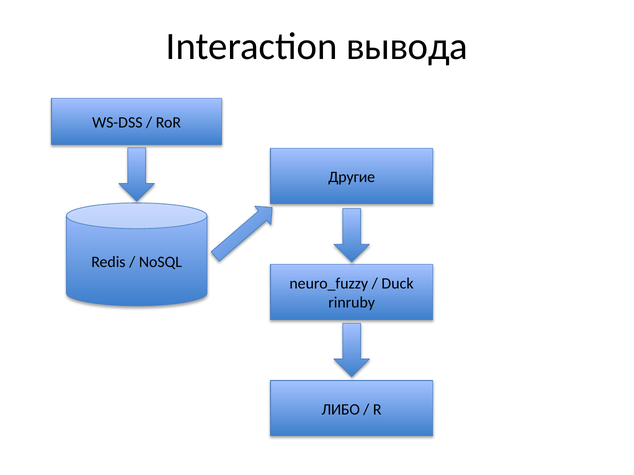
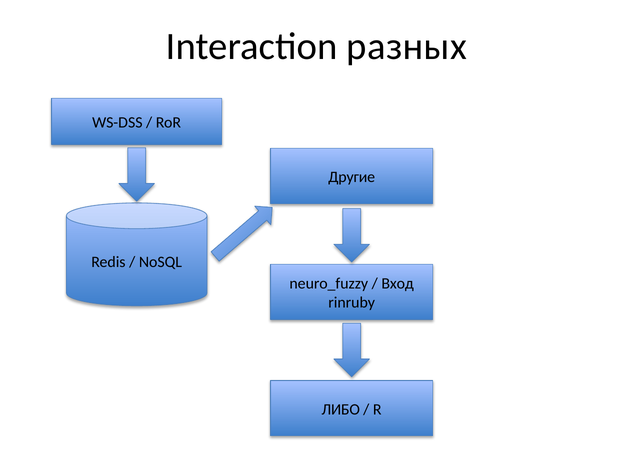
вывода: вывода -> разных (407, 47)
Duck: Duck -> Вход (398, 284)
